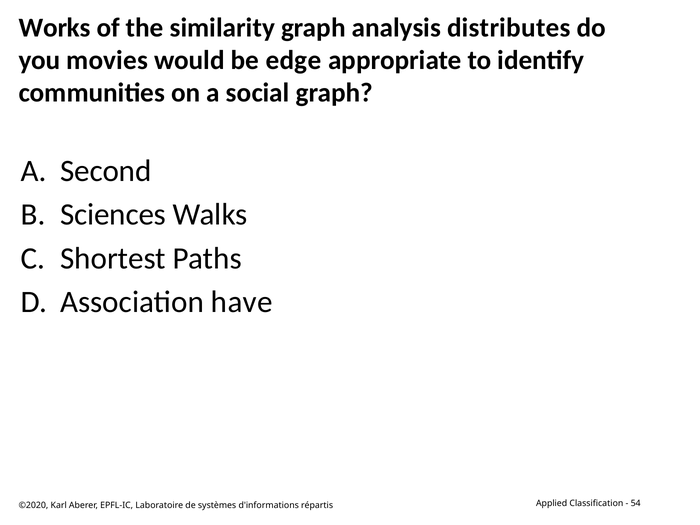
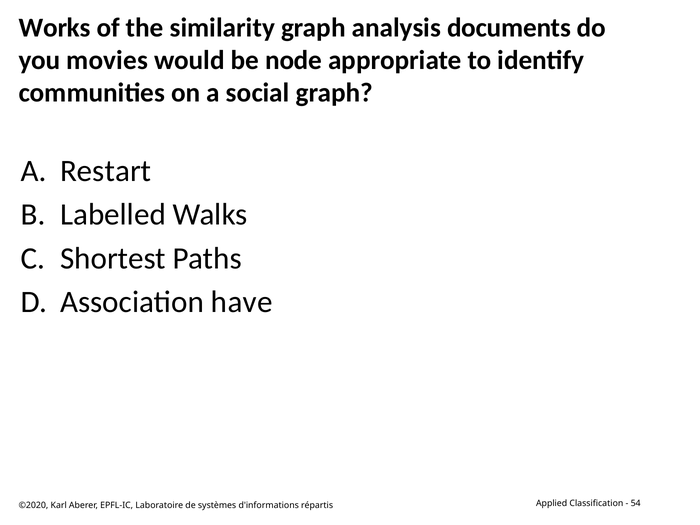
distributes: distributes -> documents (509, 28)
edge: edge -> node (294, 60)
Second: Second -> Restart (106, 171)
Sciences: Sciences -> Labelled (113, 215)
